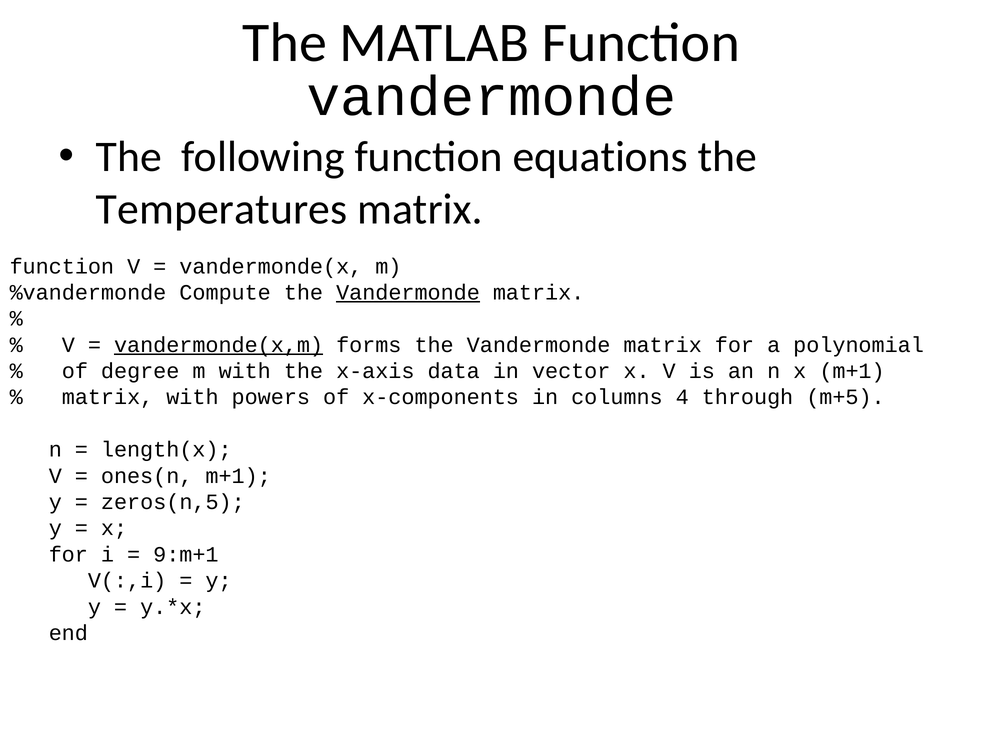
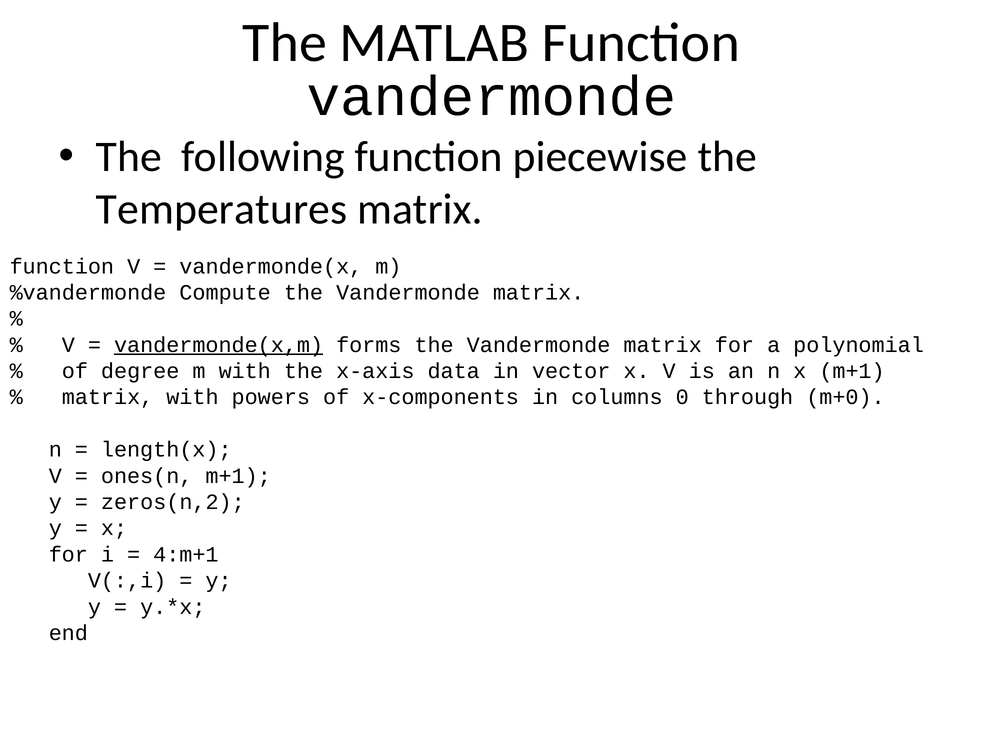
equations: equations -> piecewise (600, 157)
Vandermonde underline: present -> none (408, 293)
4: 4 -> 0 (682, 397)
m+5: m+5 -> m+0 (845, 397)
zeros(n,5: zeros(n,5 -> zeros(n,2 (173, 502)
9:m+1: 9:m+1 -> 4:m+1 (186, 555)
